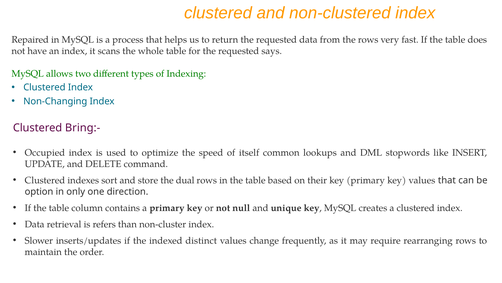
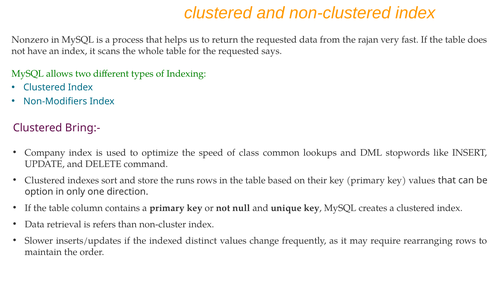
Repaired: Repaired -> Nonzero (30, 40)
the rows: rows -> rajan (368, 40)
Non-Changing: Non-Changing -> Non-Modifiers (55, 101)
Occupied: Occupied -> Company (45, 152)
itself: itself -> class (249, 152)
dual: dual -> runs (185, 180)
